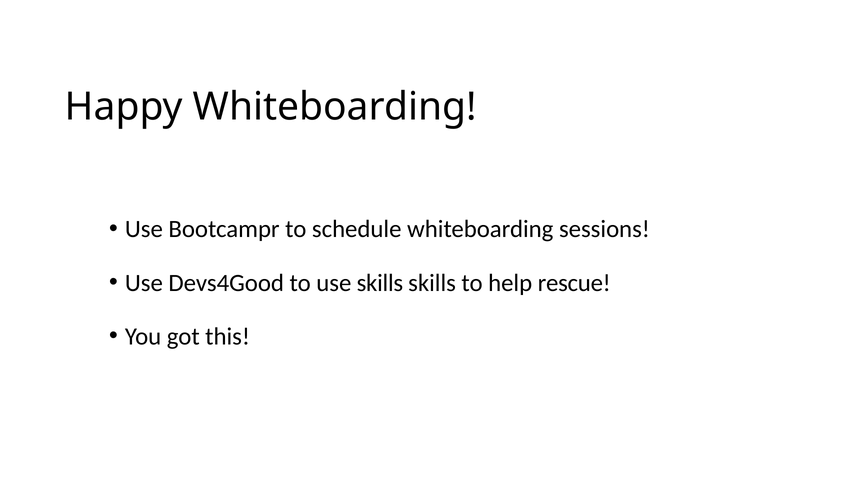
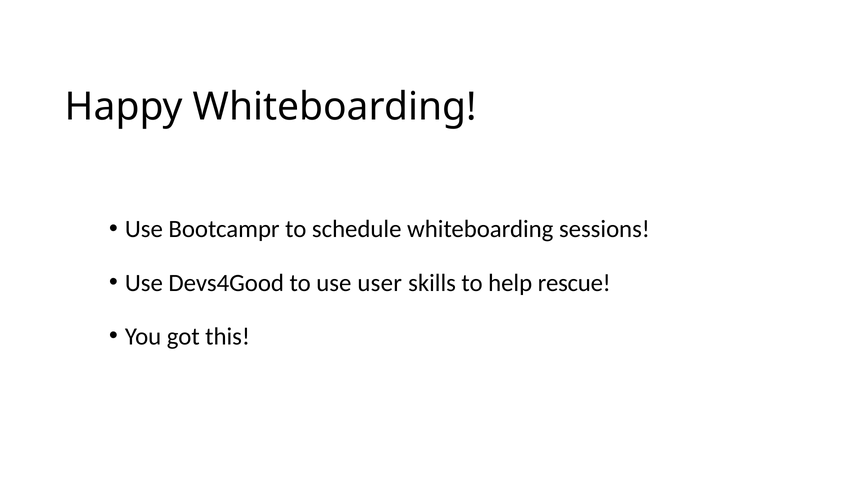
use skills: skills -> user (380, 283)
